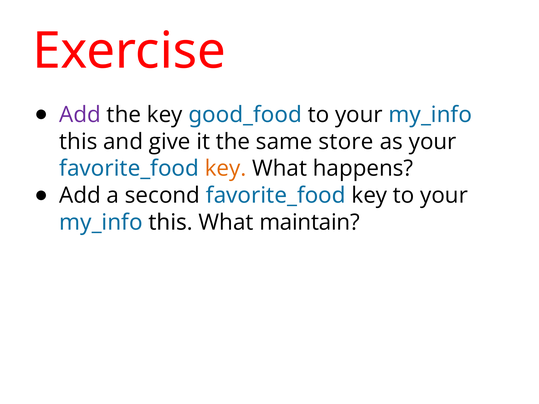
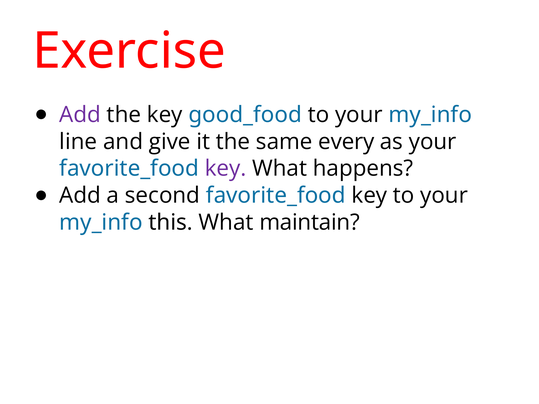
this: this -> line (78, 142)
store: store -> every (346, 142)
key colour: orange -> purple (226, 169)
